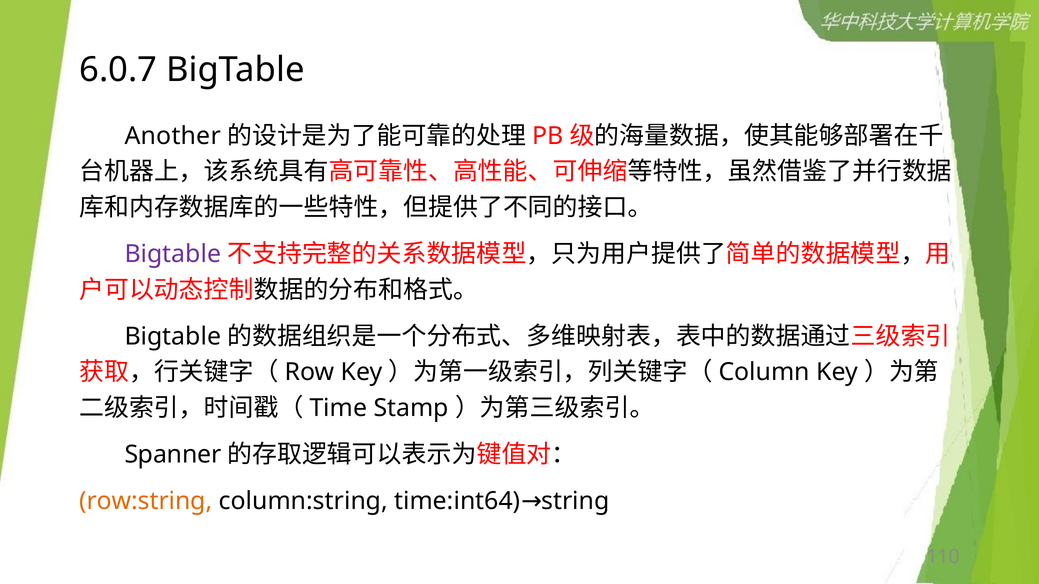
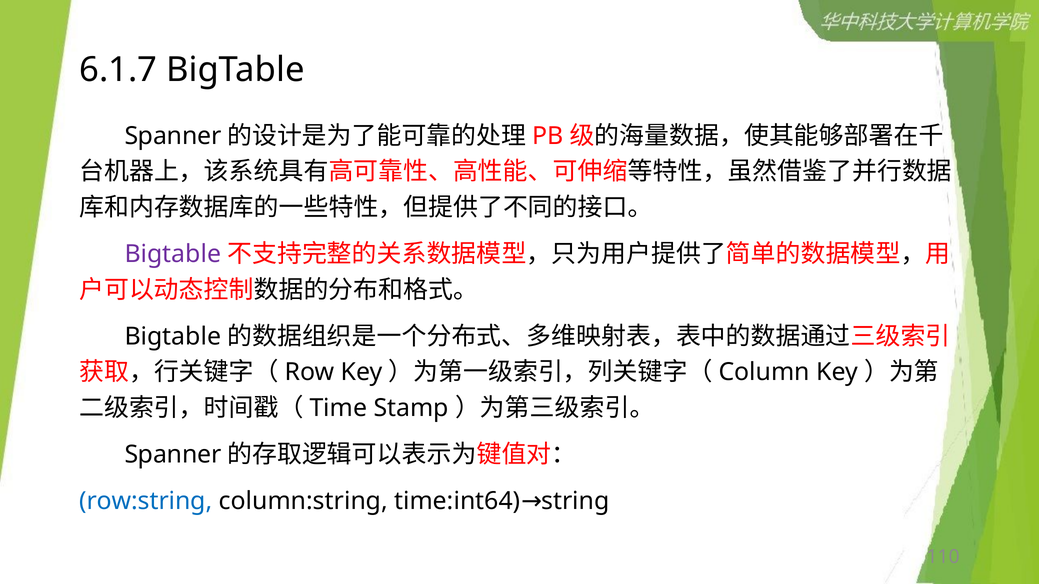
6.0.7: 6.0.7 -> 6.1.7 (118, 70)
Another: Another -> Spanner (173, 136)
row:string colour: orange -> blue (146, 502)
